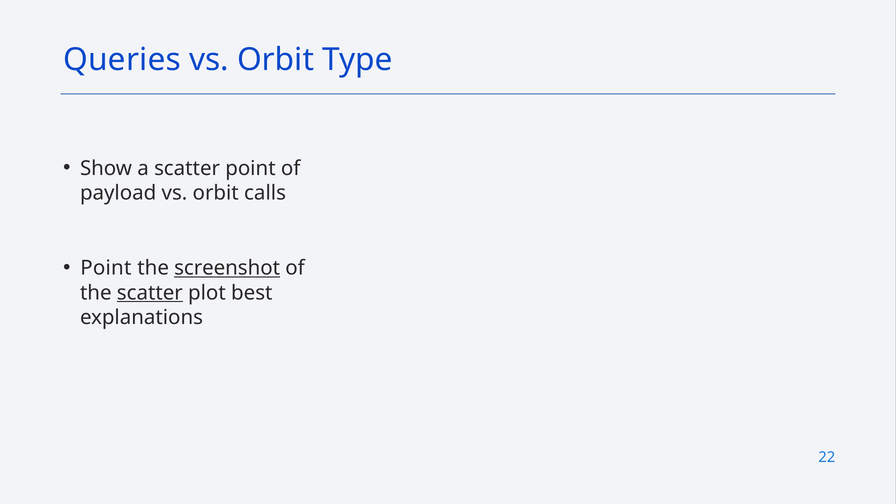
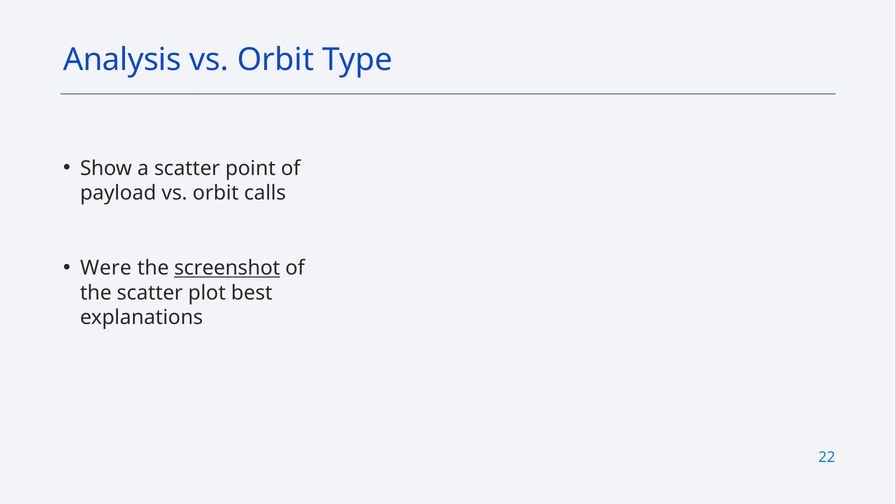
Queries: Queries -> Analysis (122, 60)
Point: Point -> Were (106, 268)
scatter underline: present -> none (150, 293)
